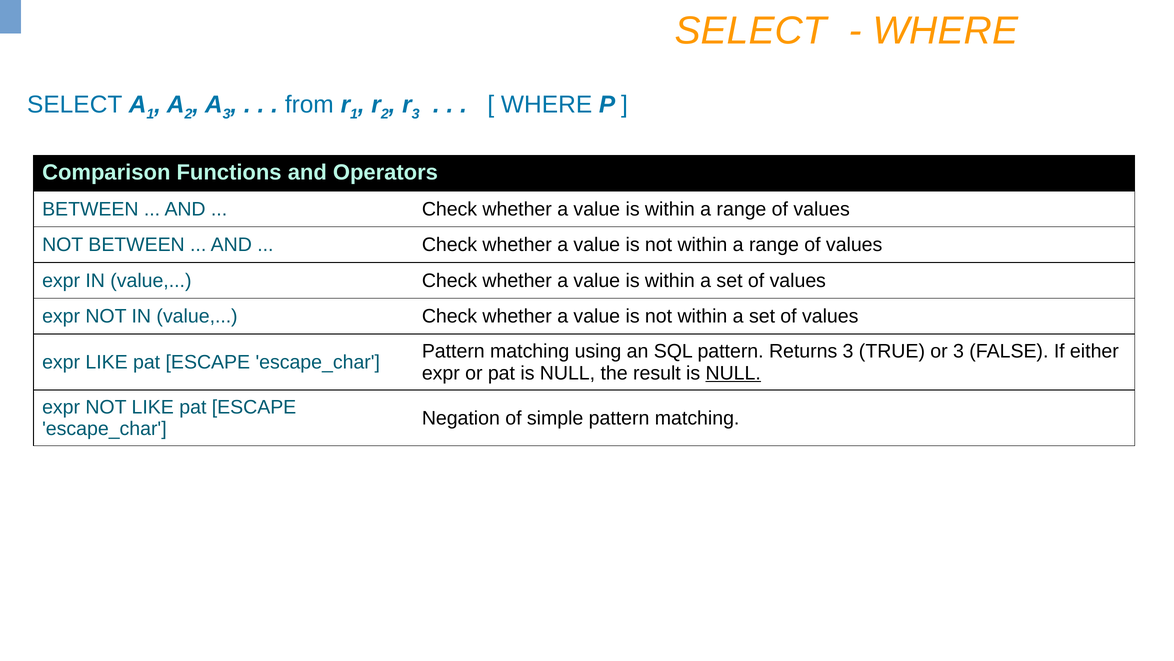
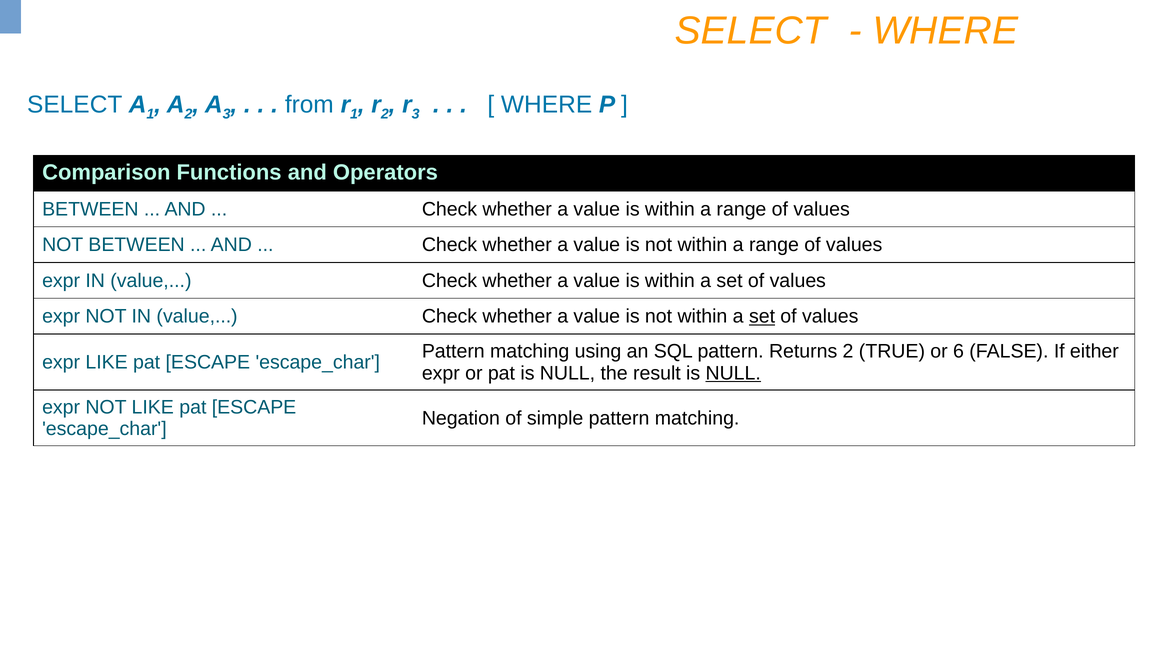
set underline: none -> present (762, 316)
Returns 3: 3 -> 2 (848, 351)
or 3: 3 -> 6 (959, 351)
